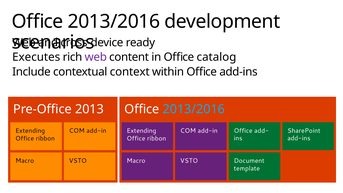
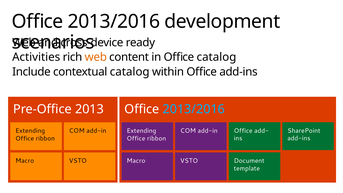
Executes: Executes -> Activities (36, 57)
web colour: purple -> orange (96, 57)
contextual context: context -> catalog (130, 72)
